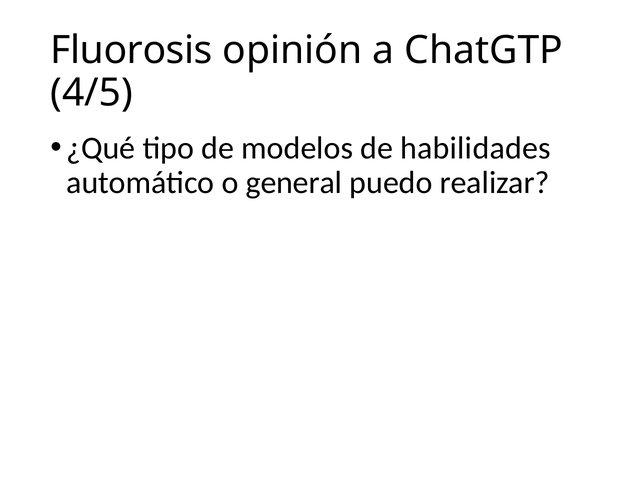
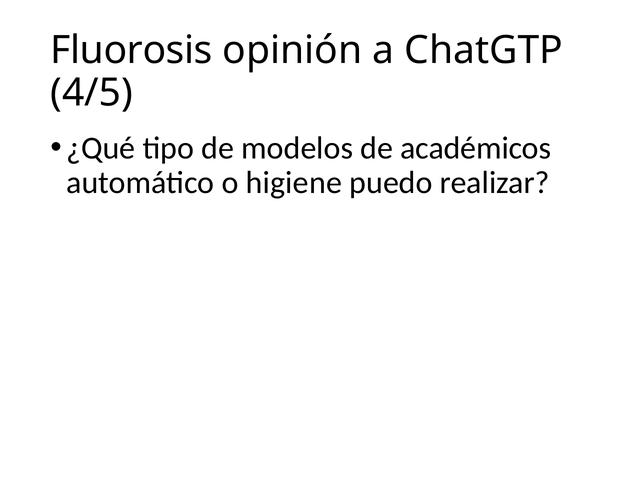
habilidades: habilidades -> académicos (476, 148)
general: general -> higiene (294, 183)
